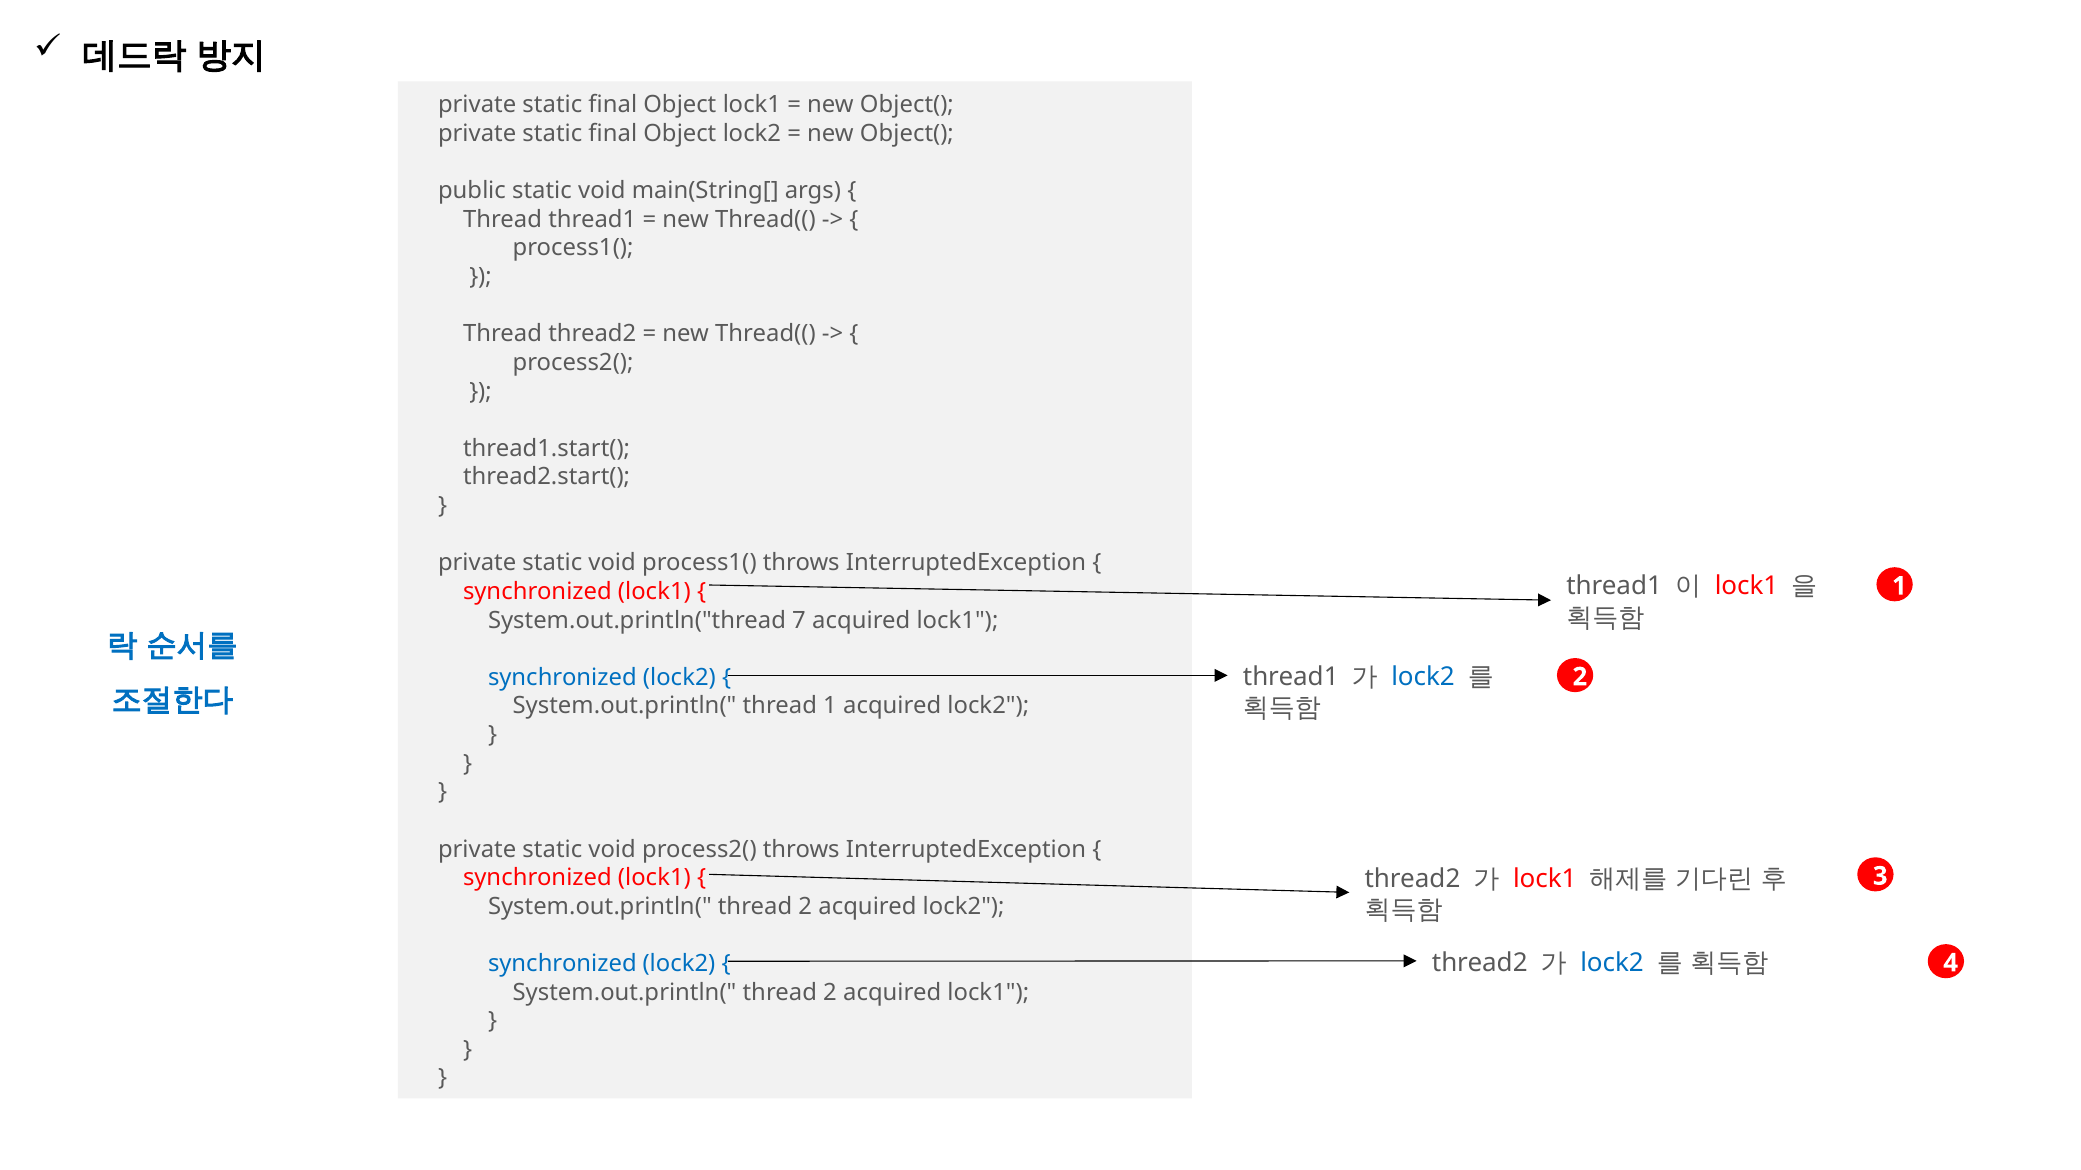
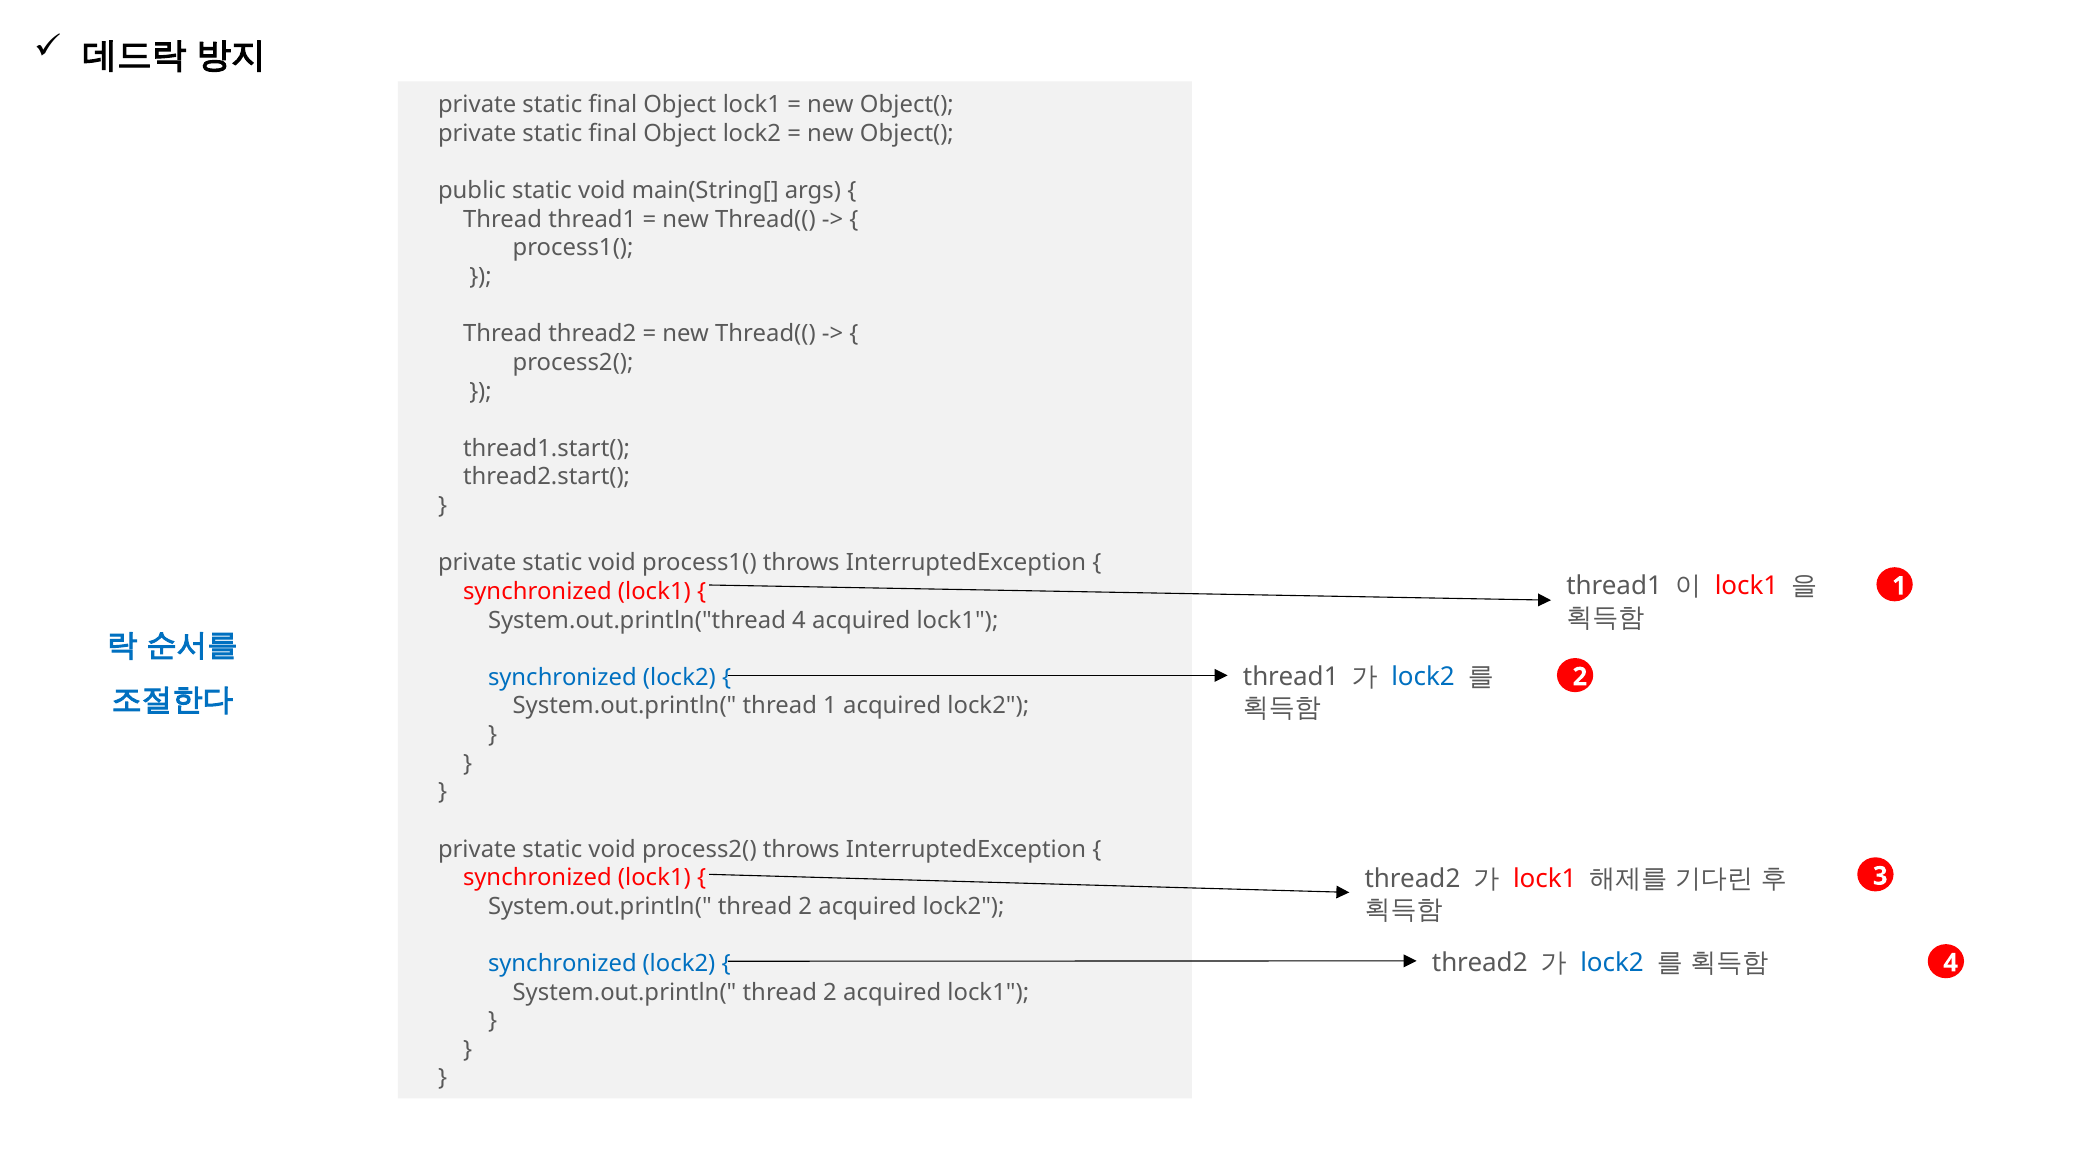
System.out.println("thread 7: 7 -> 4 (799, 620)
